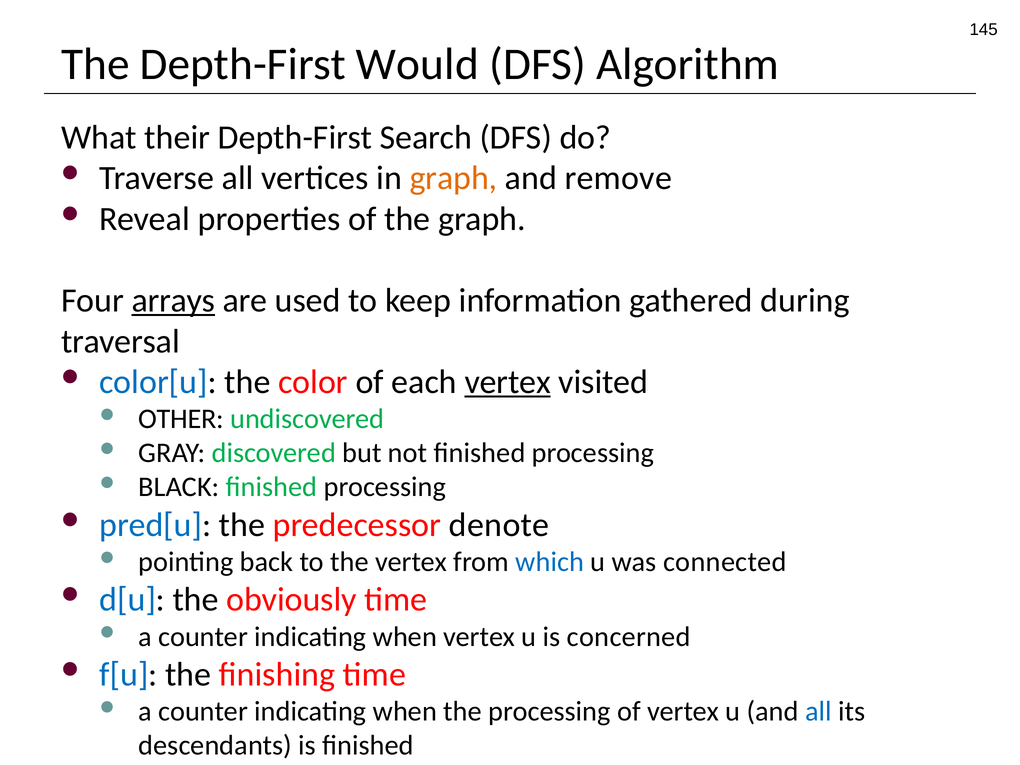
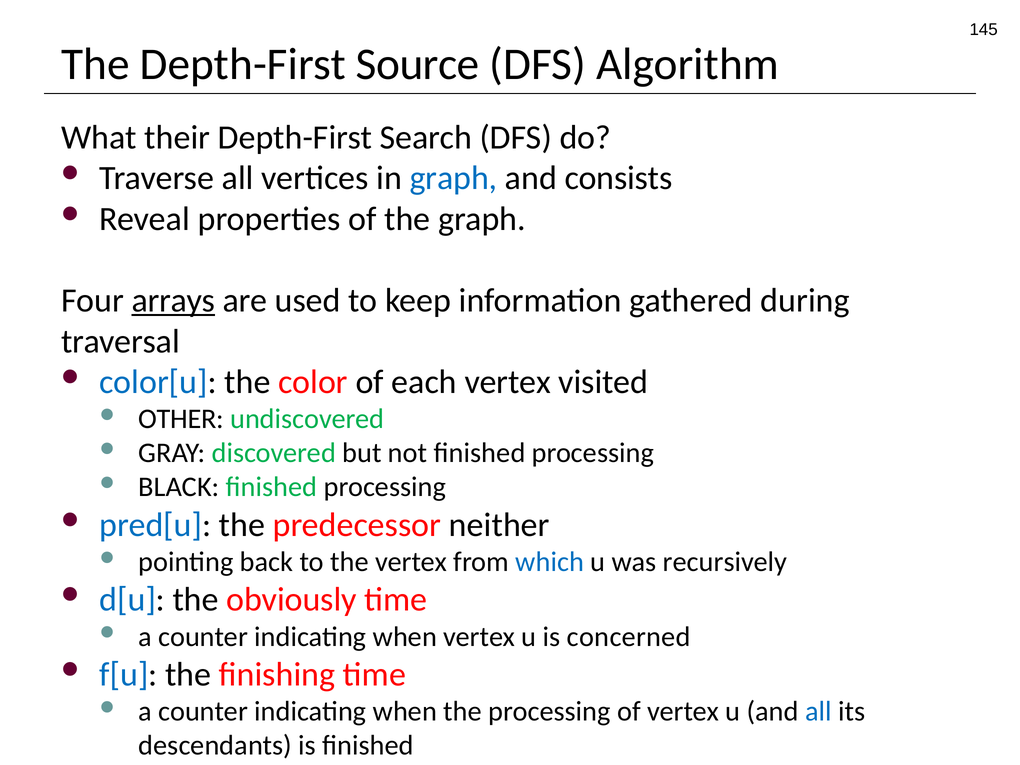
Would: Would -> Source (418, 64)
graph colour: orange -> blue (453, 178)
remove: remove -> consists (618, 178)
vertex underline: present -> none (508, 382)
denote: denote -> neither (499, 525)
connected: connected -> recursively (725, 562)
